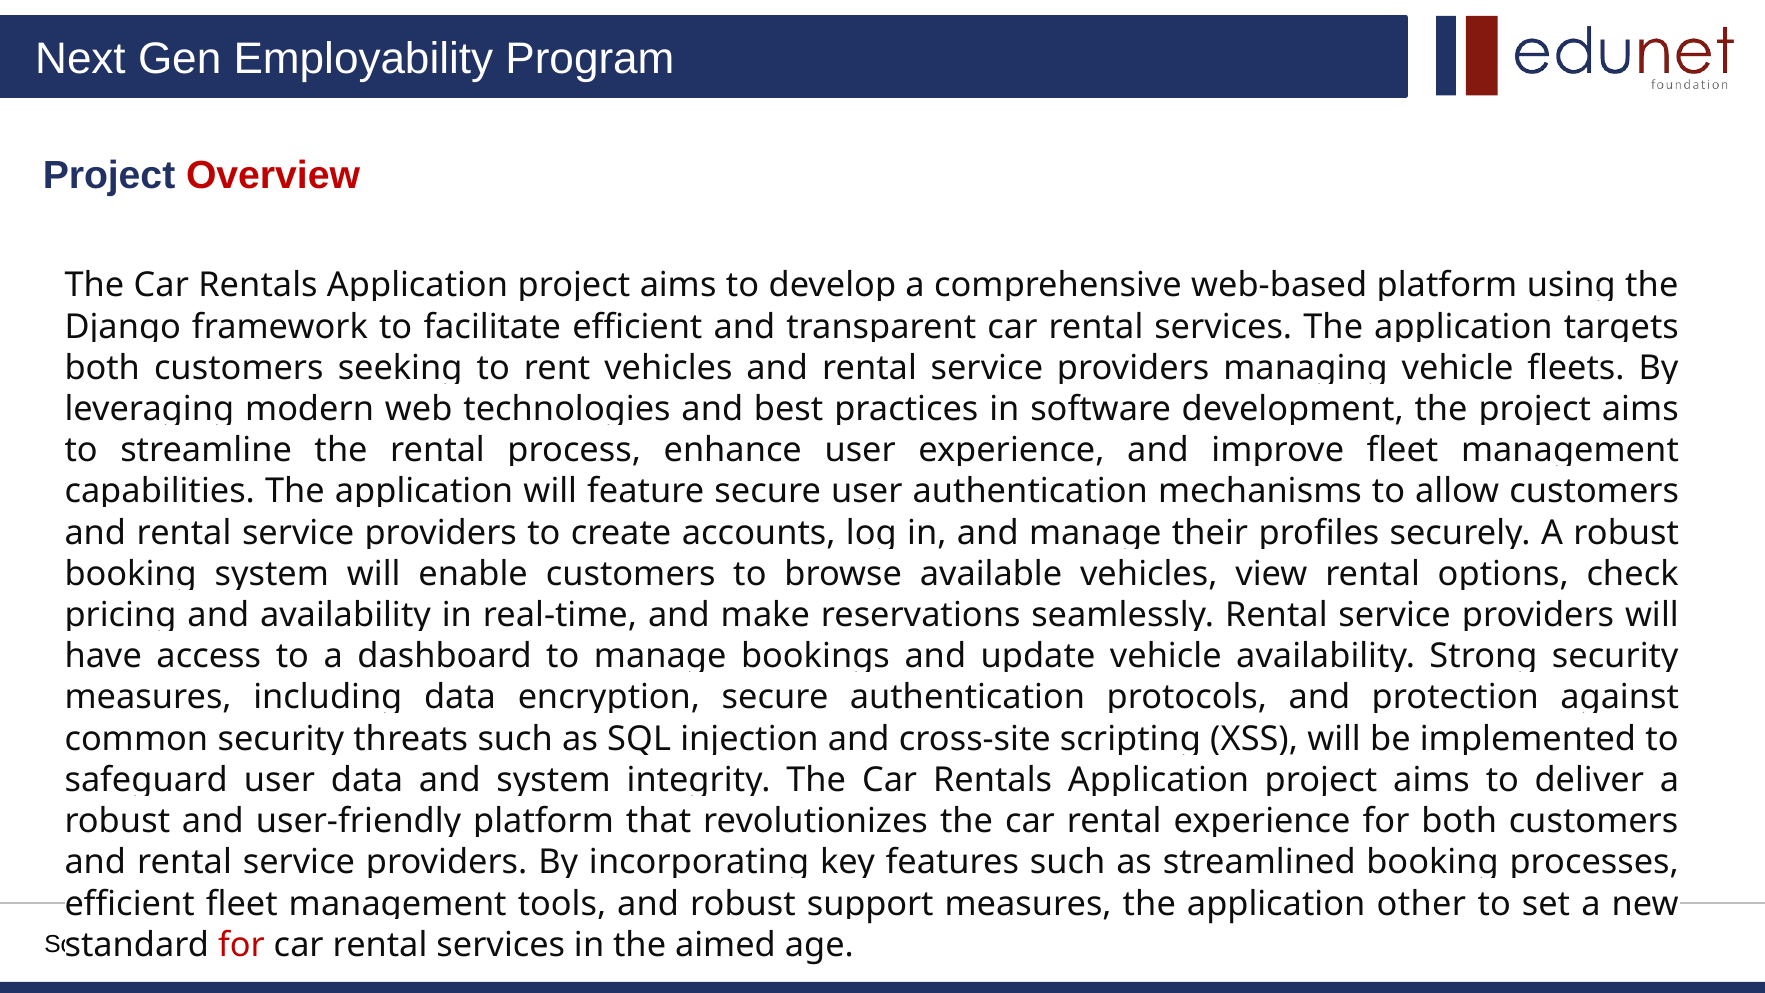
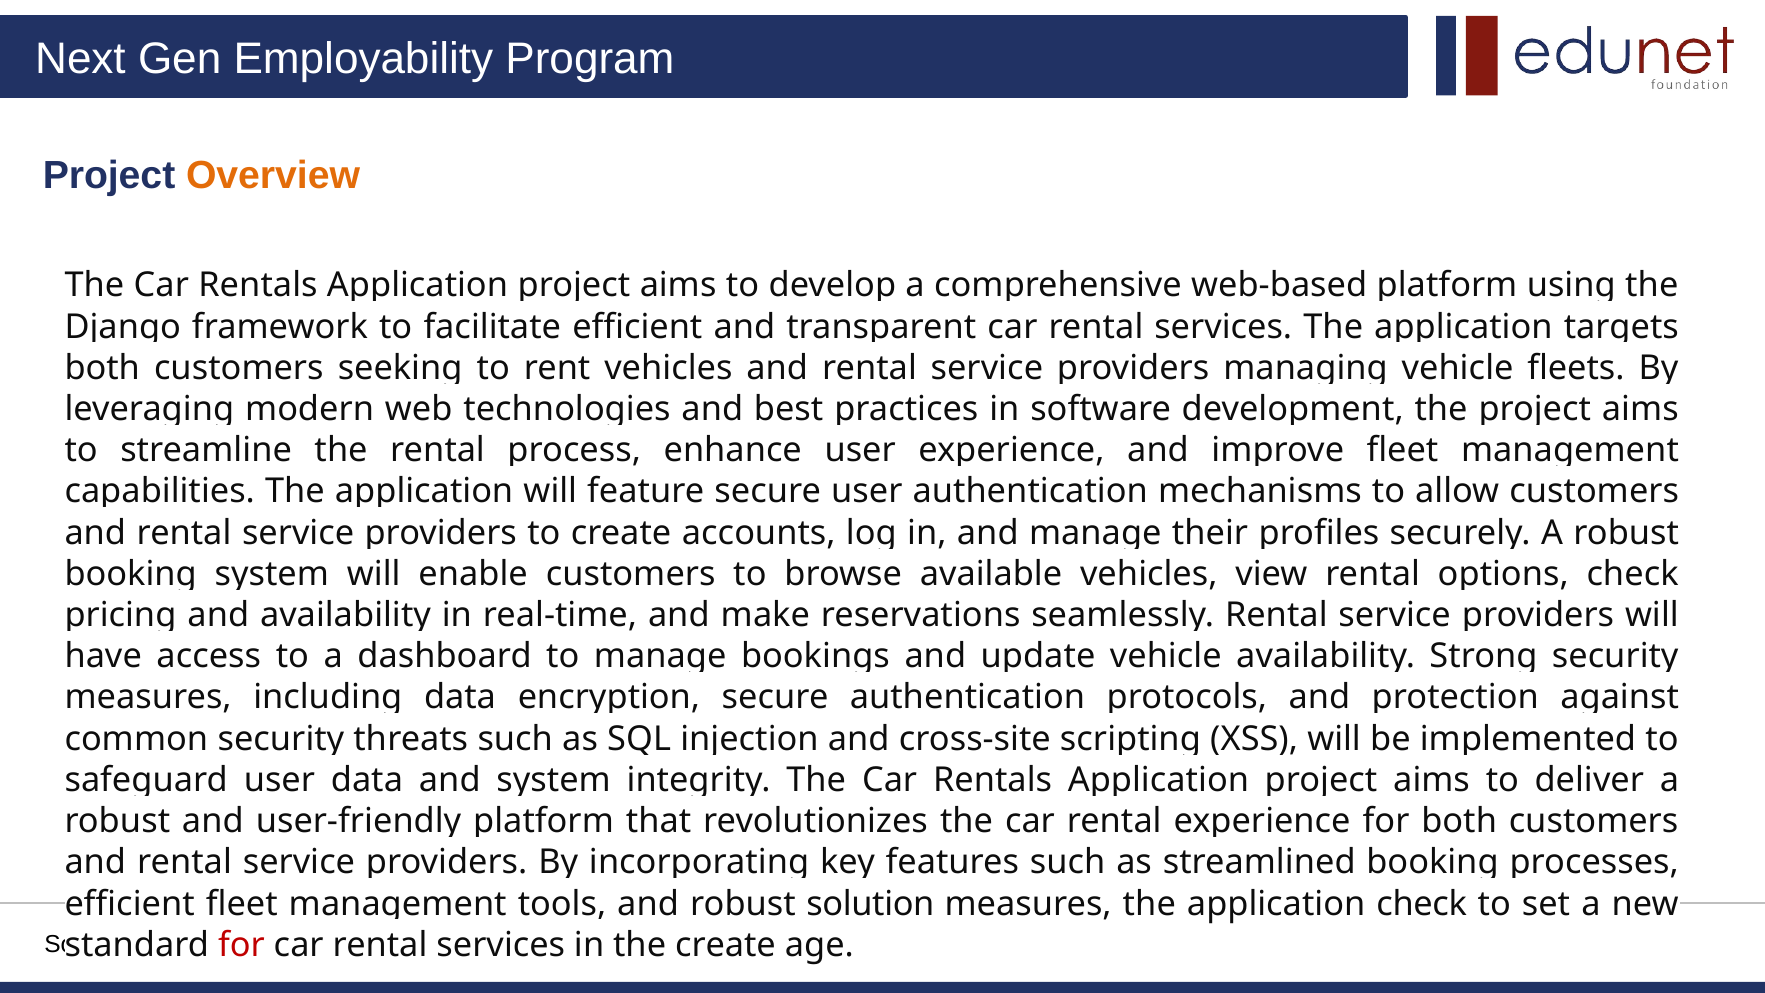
Overview colour: red -> orange (273, 176)
support: support -> solution (870, 904)
application other: other -> check (1422, 904)
the aimed: aimed -> create (725, 945)
